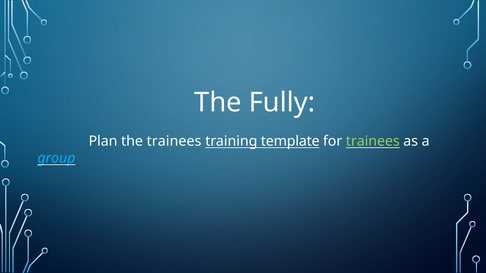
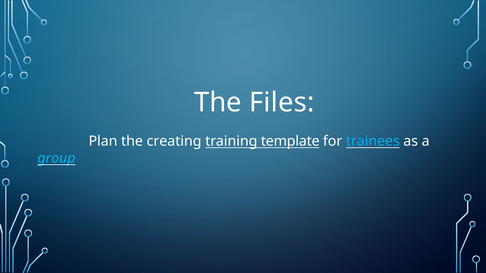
Fully: Fully -> Files (282, 103)
the trainees: trainees -> creating (174, 141)
trainees colour: light green -> light blue (373, 141)
